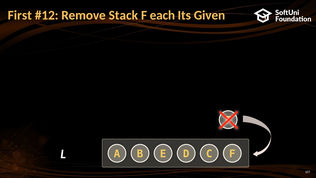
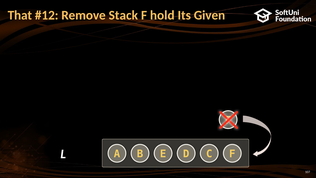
First: First -> That (20, 15)
each: each -> hold (162, 15)
